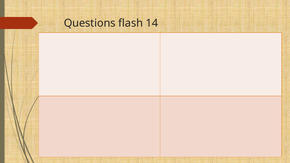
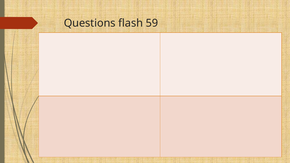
14: 14 -> 59 (152, 23)
